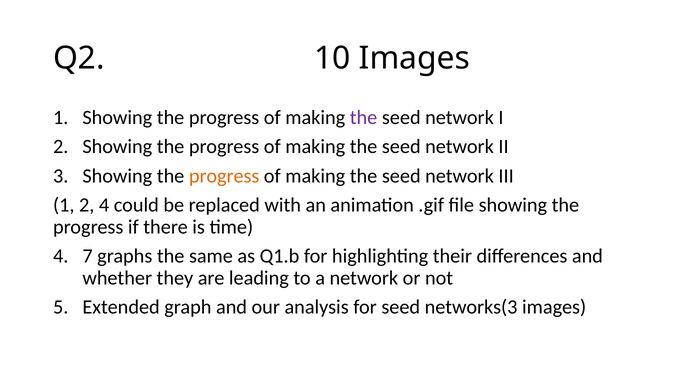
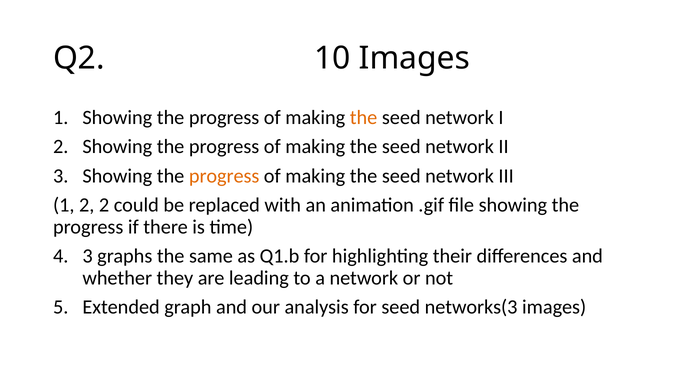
the colour: purple -> orange (364, 118)
2 4: 4 -> 2 (104, 205)
4 7: 7 -> 3 (88, 256)
